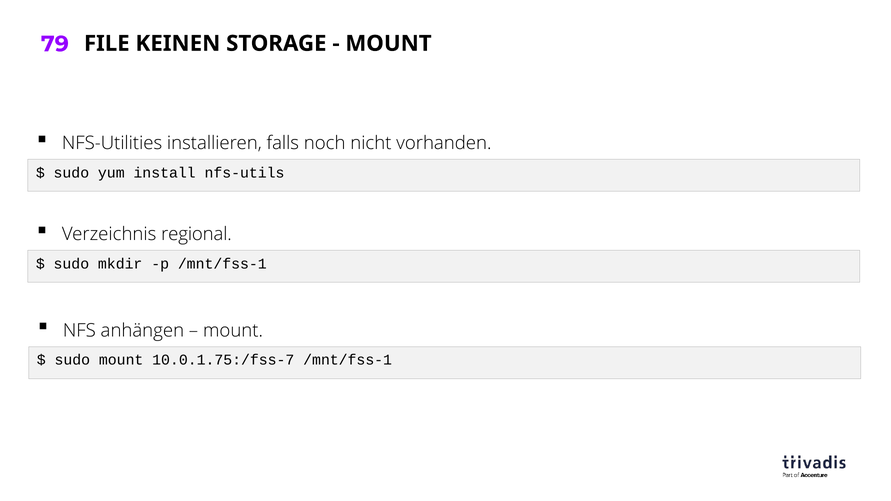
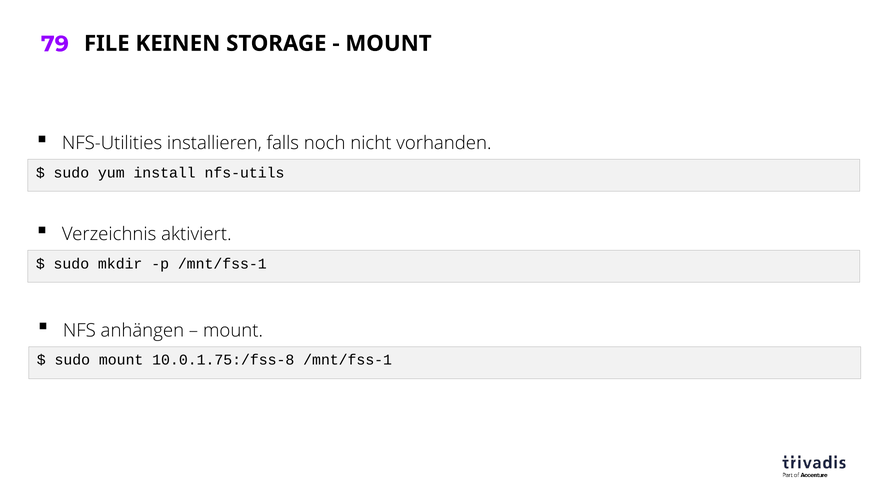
regional: regional -> aktiviert (196, 234)
10.0.1.75:/fss-7: 10.0.1.75:/fss-7 -> 10.0.1.75:/fss-8 (223, 360)
